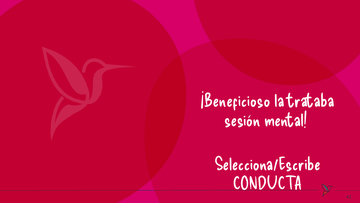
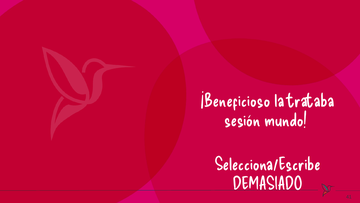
mental: mental -> mundo (286, 120)
CONDUCTA: CONDUCTA -> DEMASIADO (268, 183)
